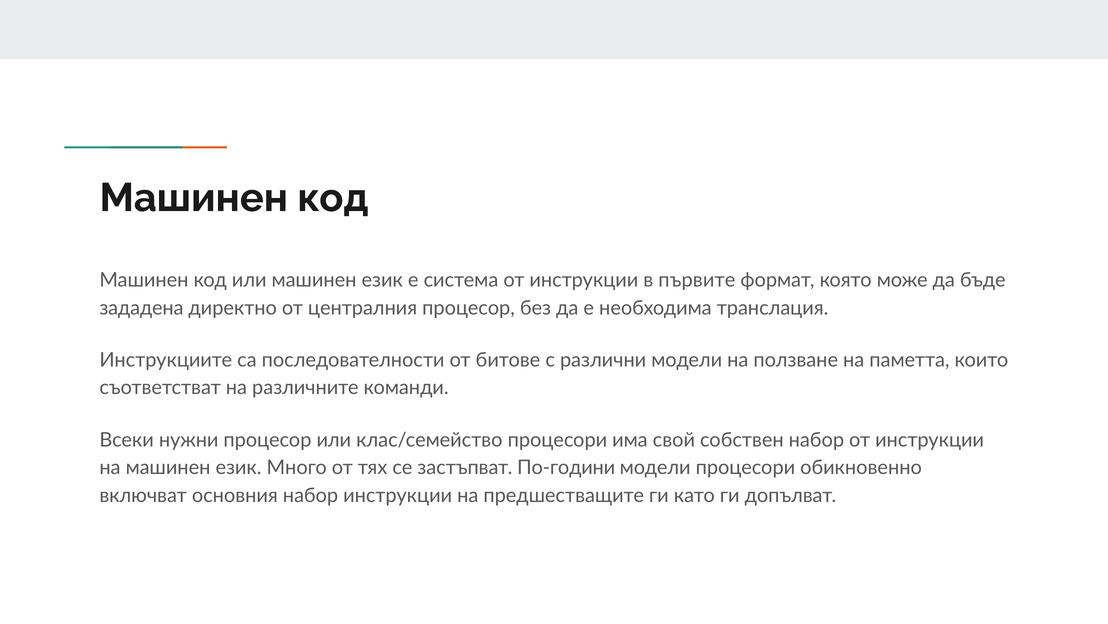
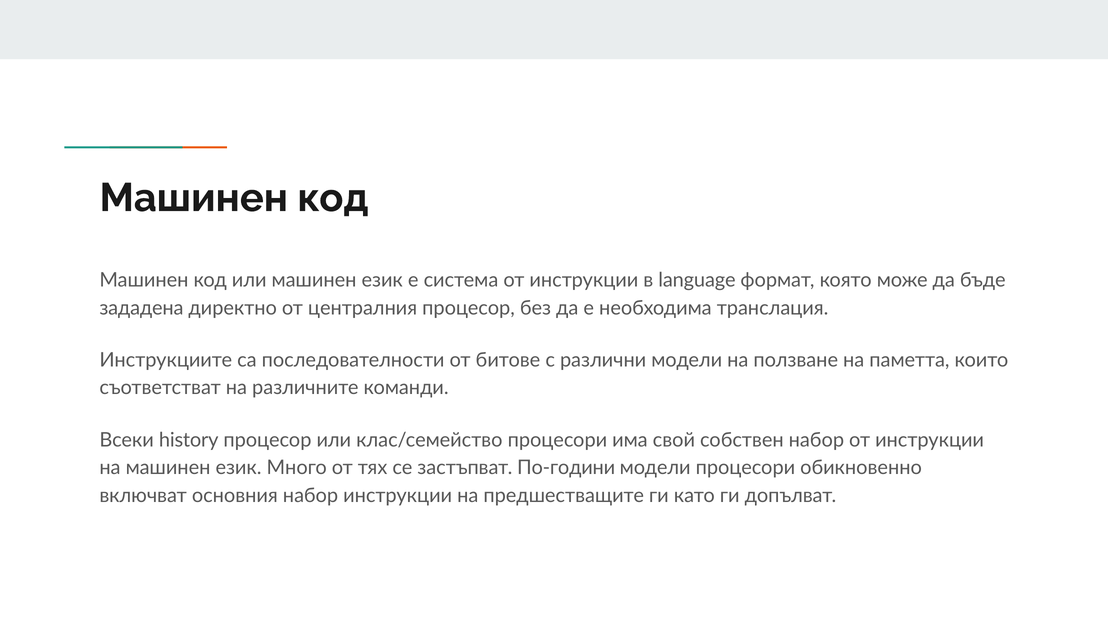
първите: първите -> language (697, 280)
нужни: нужни -> history (189, 440)
